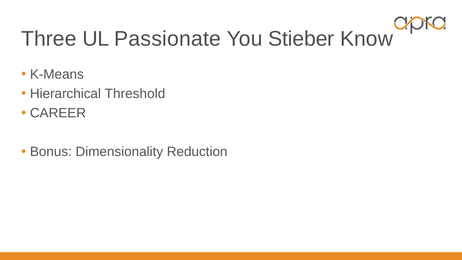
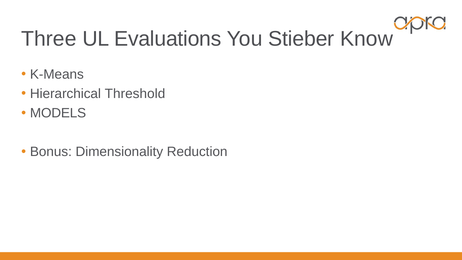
Passionate: Passionate -> Evaluations (168, 39)
CAREER: CAREER -> MODELS (58, 113)
